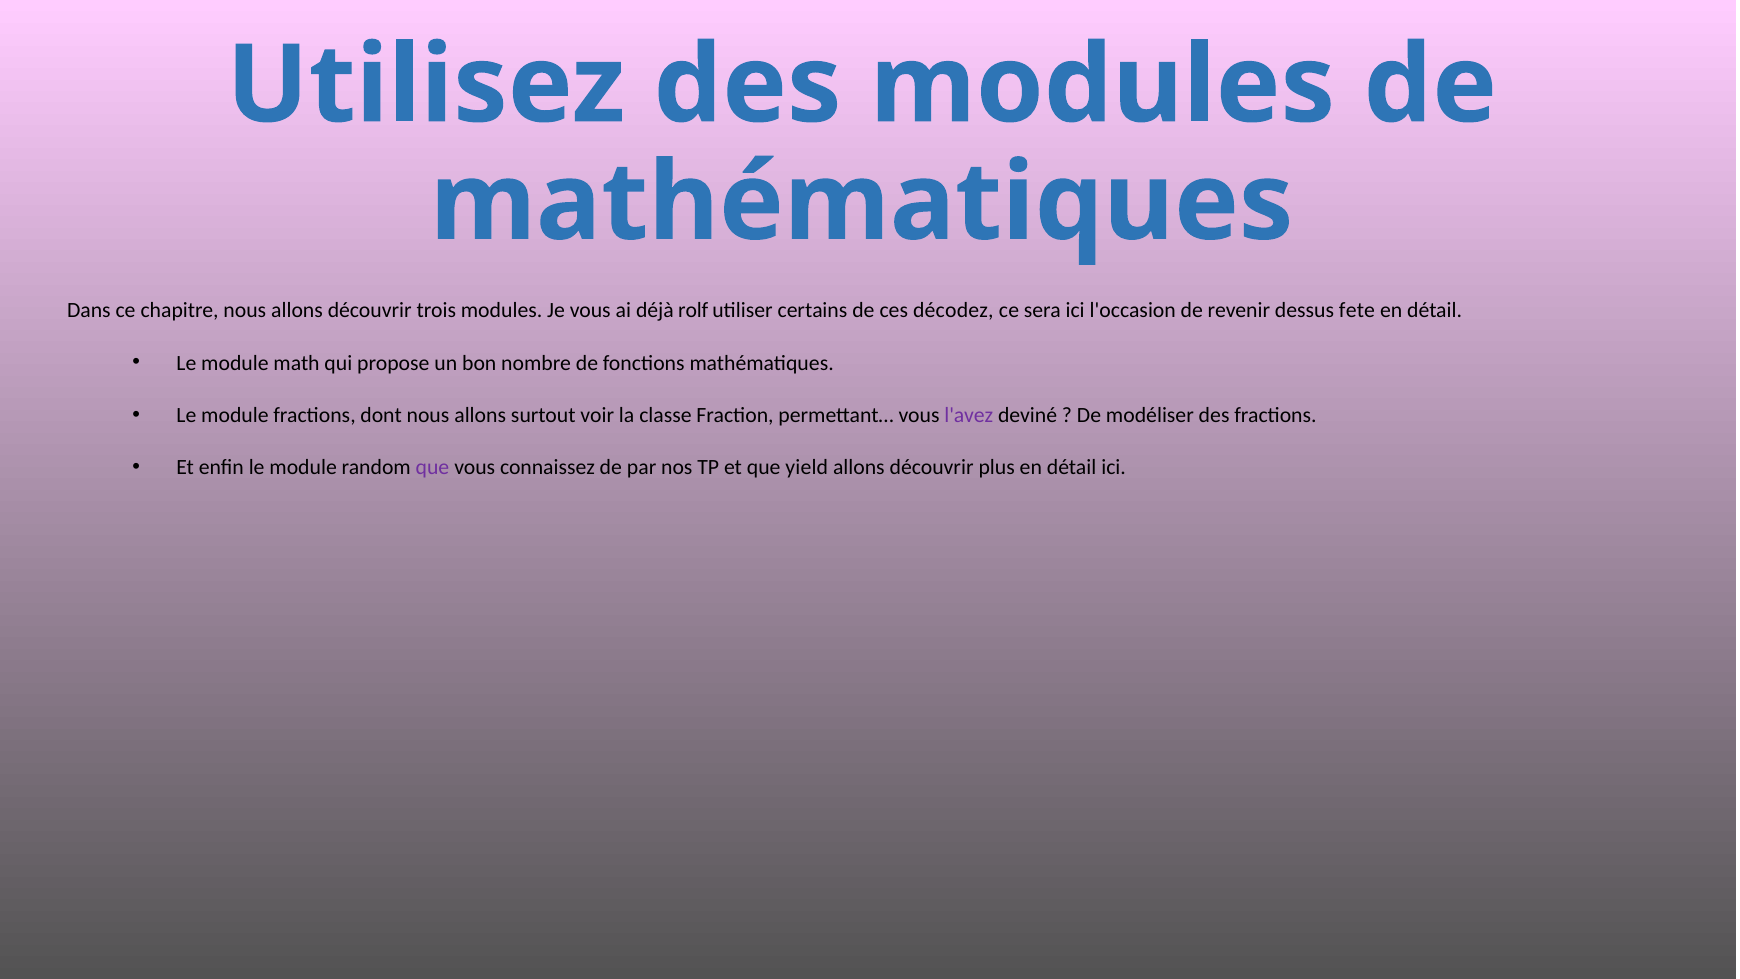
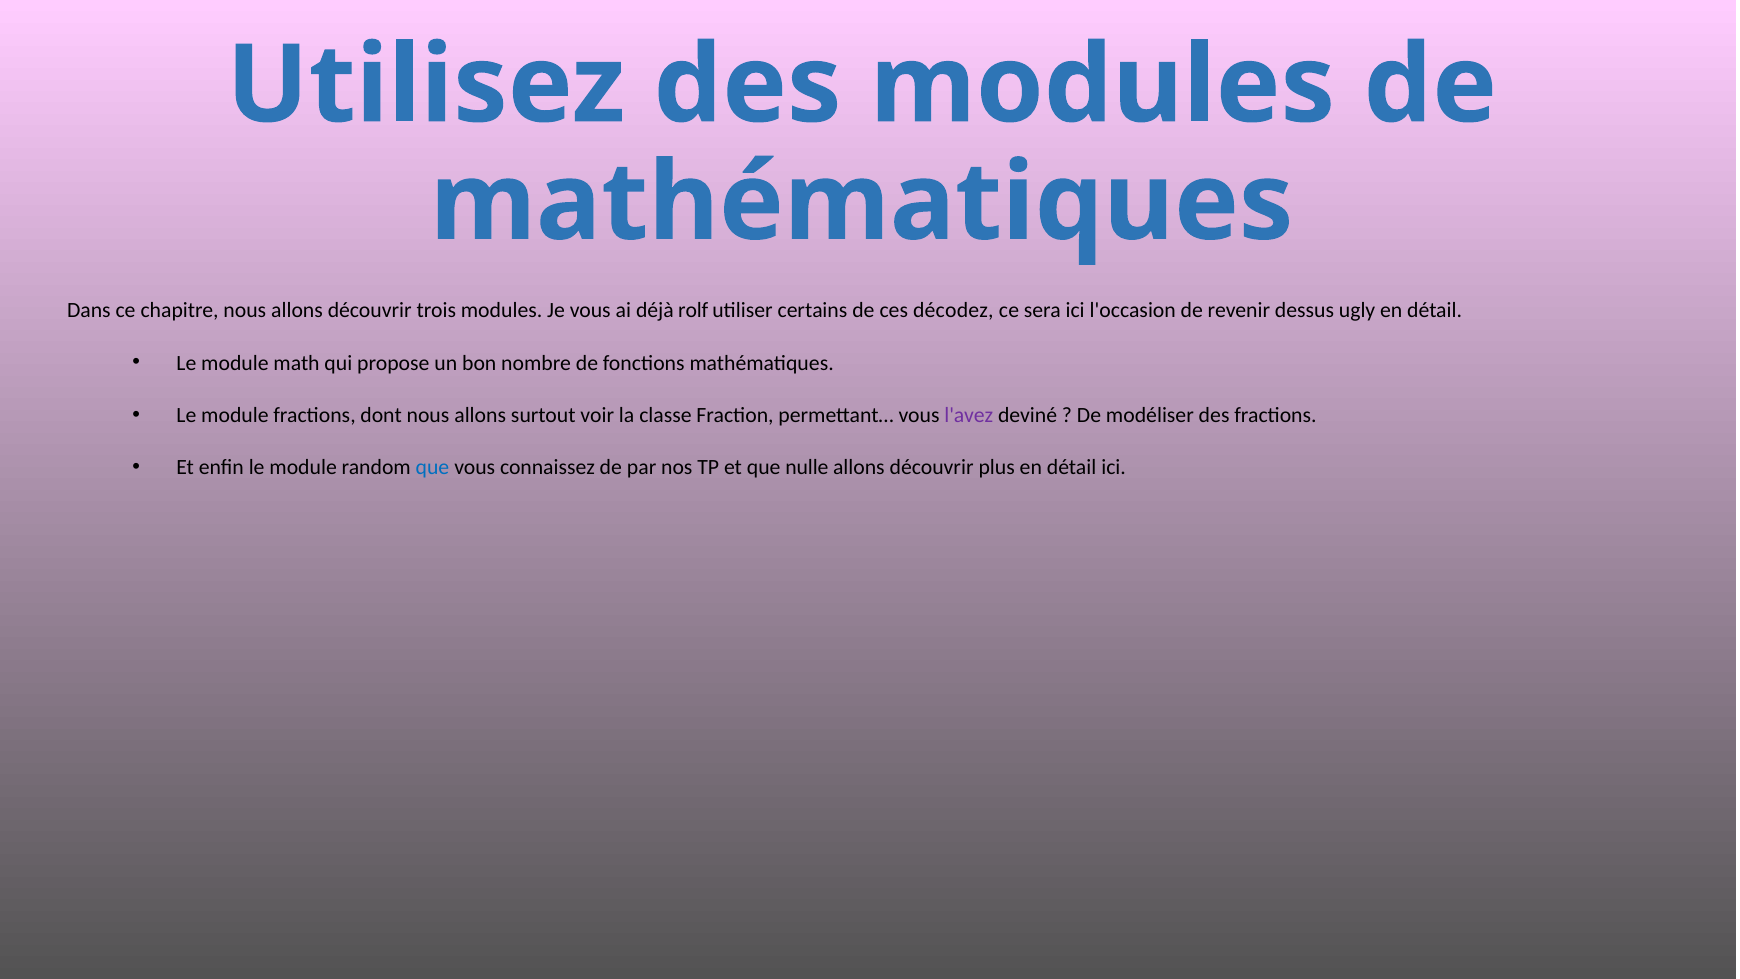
fete: fete -> ugly (1357, 311)
que colour: purple -> blue (432, 467)
yield: yield -> nulle (807, 467)
